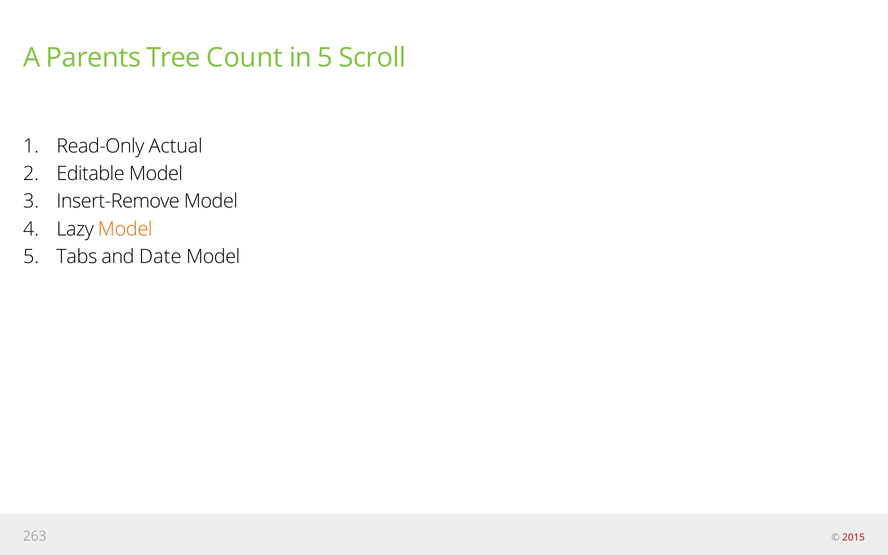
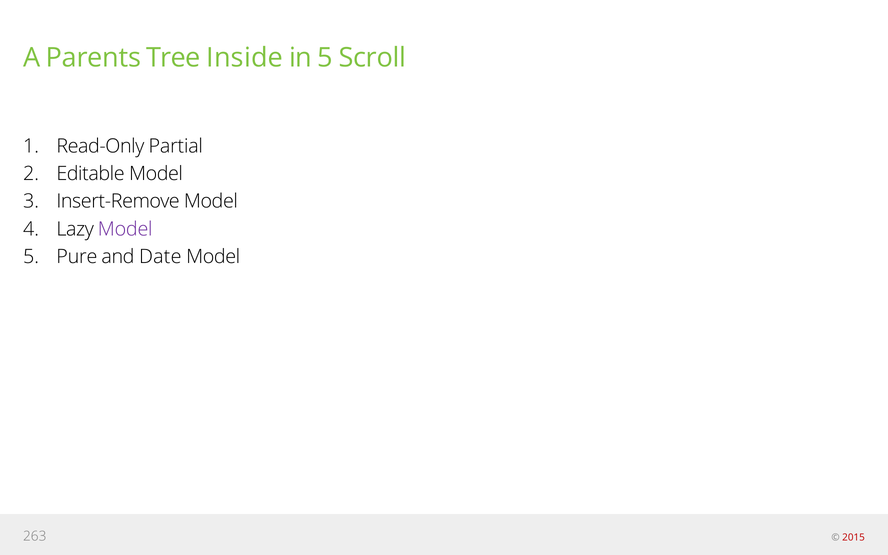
Count: Count -> Inside (245, 58)
Actual: Actual -> Partial (176, 146)
Model colour: orange -> purple (125, 229)
Tabs: Tabs -> Pure (77, 257)
